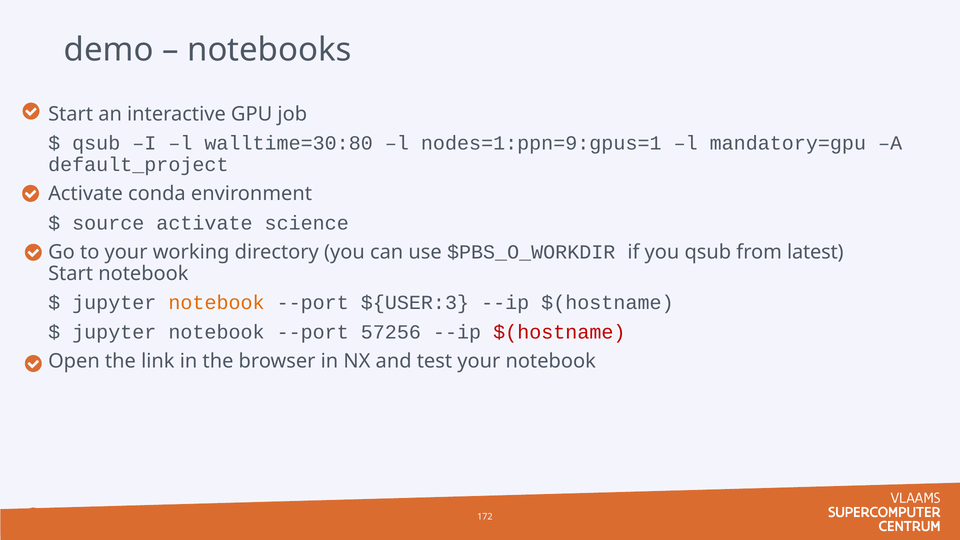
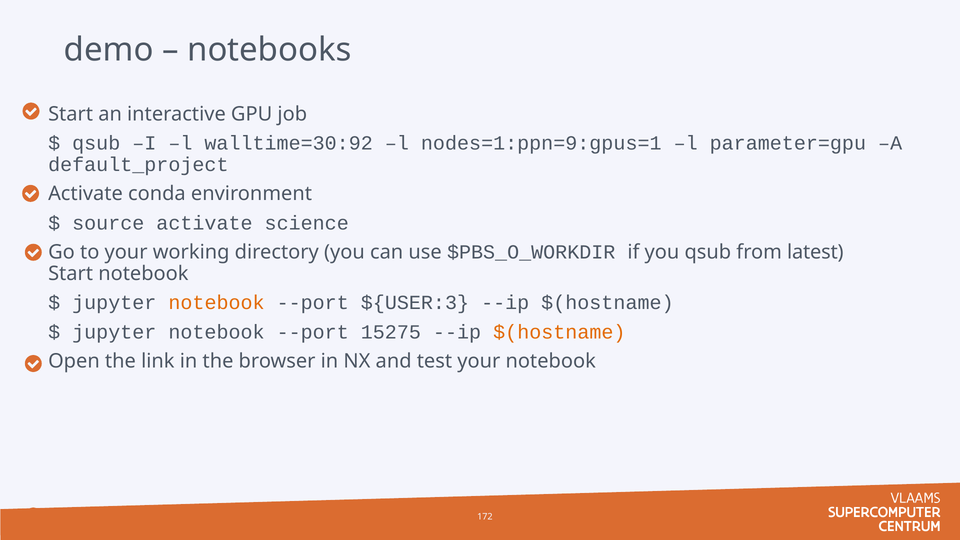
walltime=30:80: walltime=30:80 -> walltime=30:92 (289, 143)
mandatory=gpu: mandatory=gpu -> parameter=gpu (788, 143)
57256: 57256 -> 15275 (391, 332)
$(hostname colour: red -> orange (559, 332)
